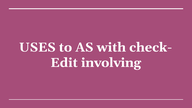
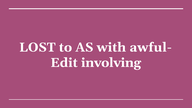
USES: USES -> LOST (37, 47)
check-: check- -> awful- (151, 47)
